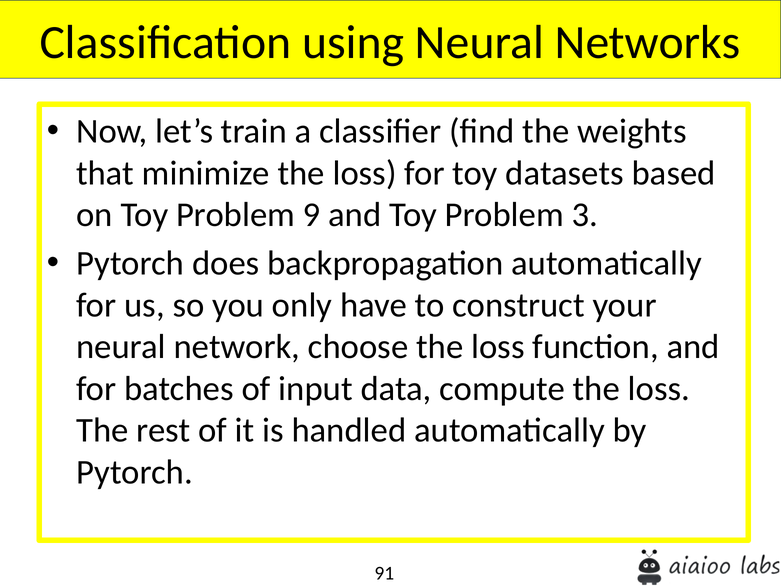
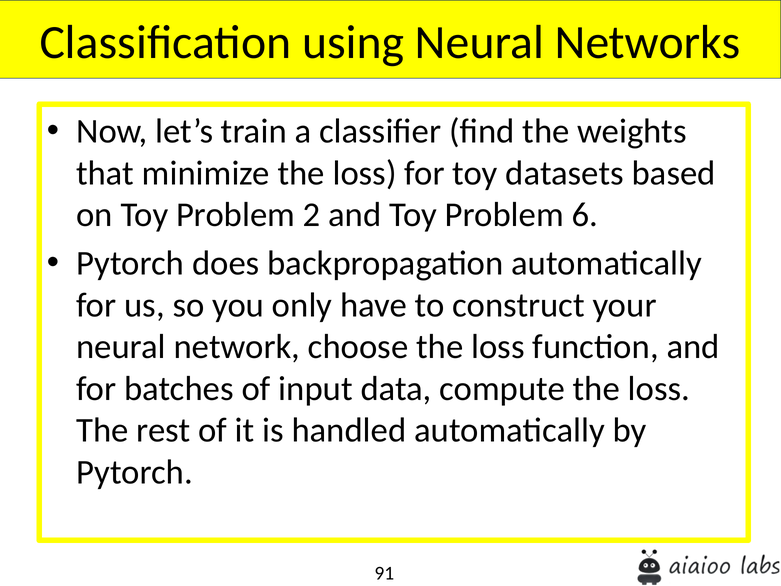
9: 9 -> 2 (312, 215)
3: 3 -> 6 (585, 215)
